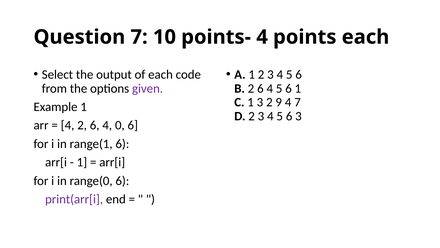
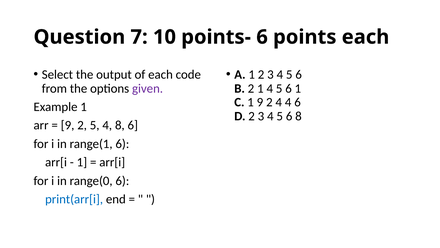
points- 4: 4 -> 6 (262, 37)
B 2 6: 6 -> 1 (260, 88)
1 3: 3 -> 9 (260, 102)
2 9: 9 -> 4 (279, 102)
4 7: 7 -> 6 (298, 102)
6 3: 3 -> 8 (298, 116)
4: 4 -> 9 (68, 125)
6: 6 -> 5 (95, 125)
4 0: 0 -> 8 (120, 125)
print(arr[i colour: purple -> blue (74, 199)
